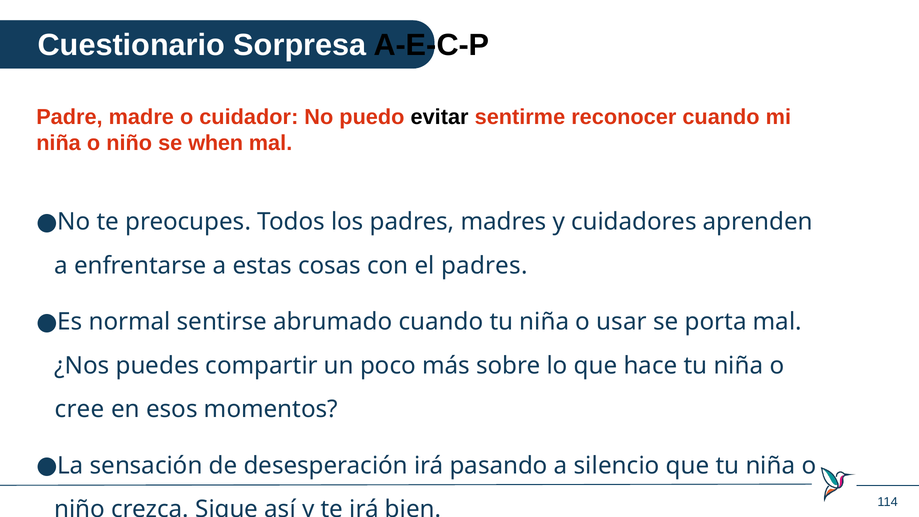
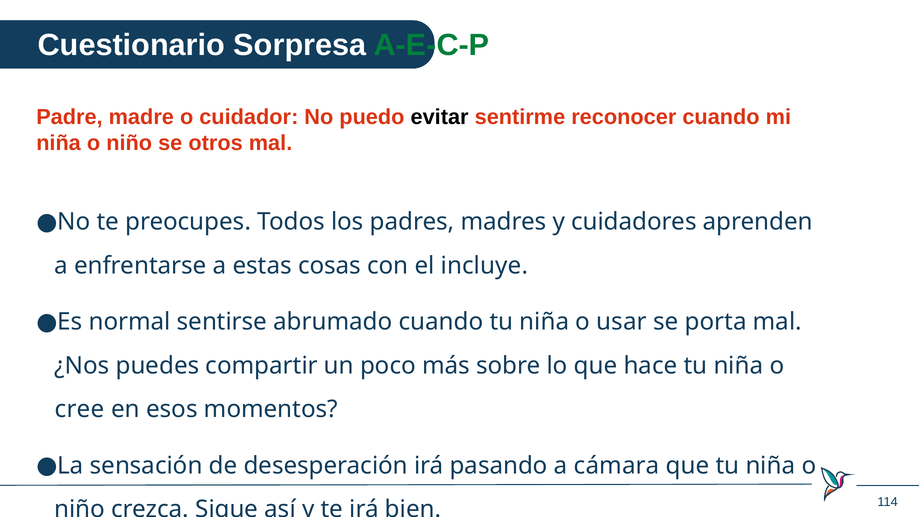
A-E-C-P colour: black -> green (431, 45)
when: when -> otros (216, 143)
el padres: padres -> incluye (484, 266)
silencio: silencio -> cámara (617, 466)
